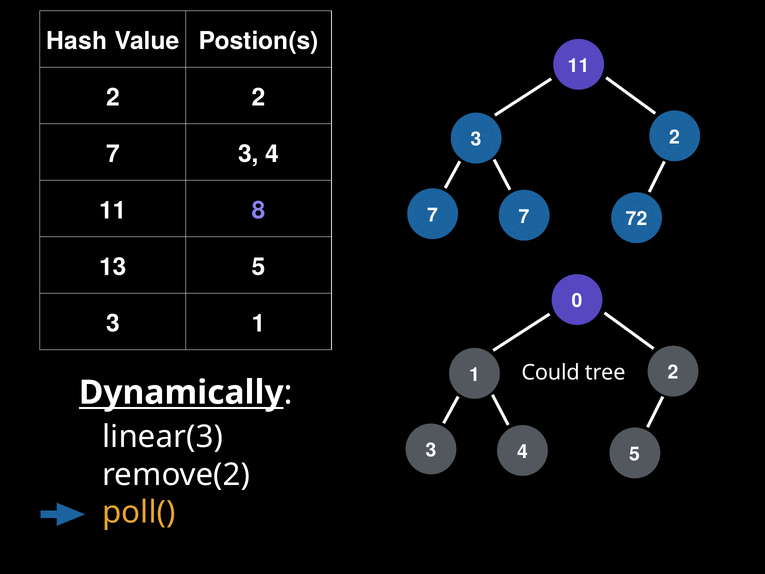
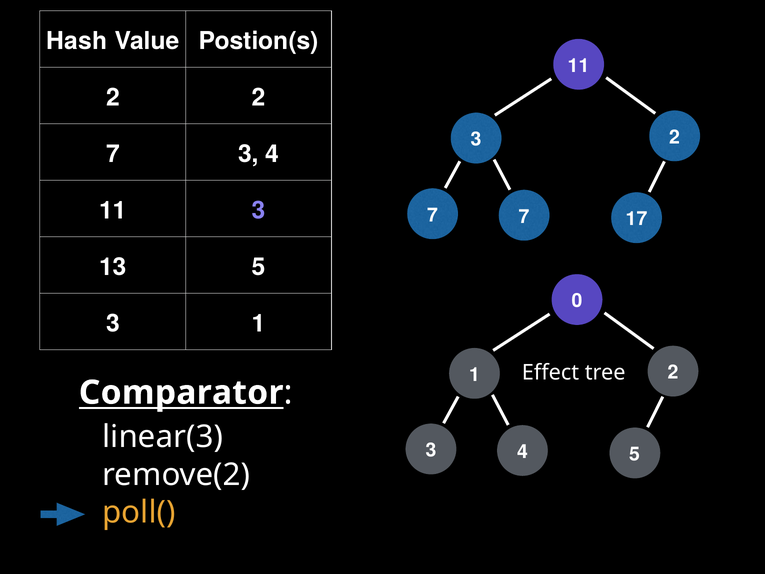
8: 8 -> 3 (259, 210)
72: 72 -> 17 (637, 219)
Could: Could -> Effect (550, 372)
Dynamically: Dynamically -> Comparator (181, 392)
